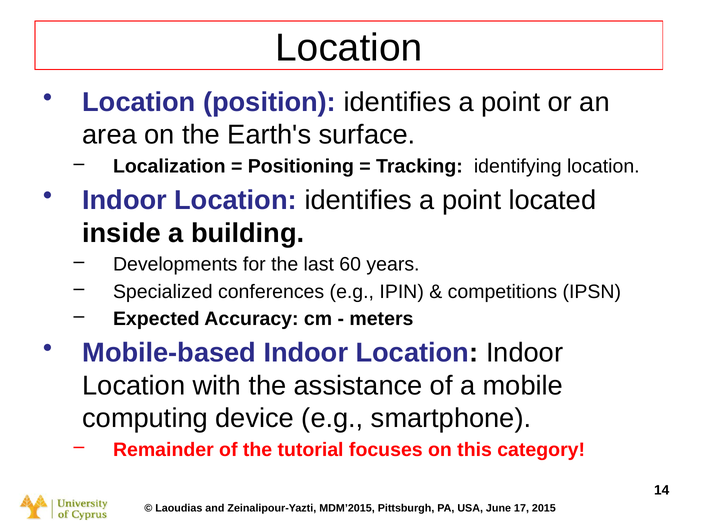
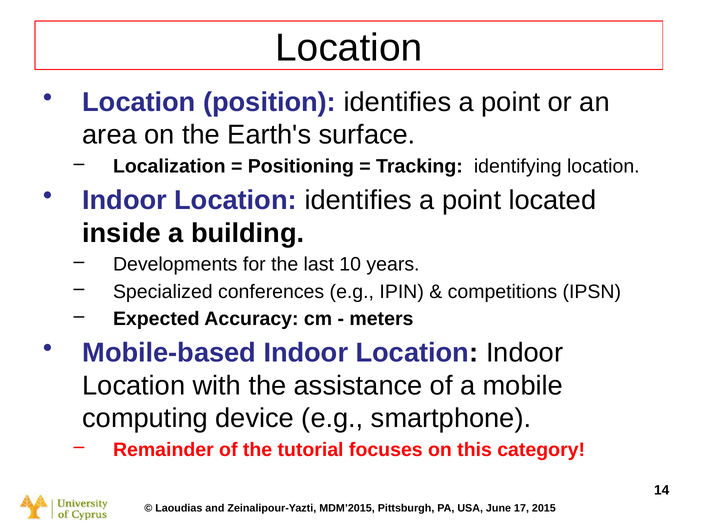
60: 60 -> 10 (350, 265)
